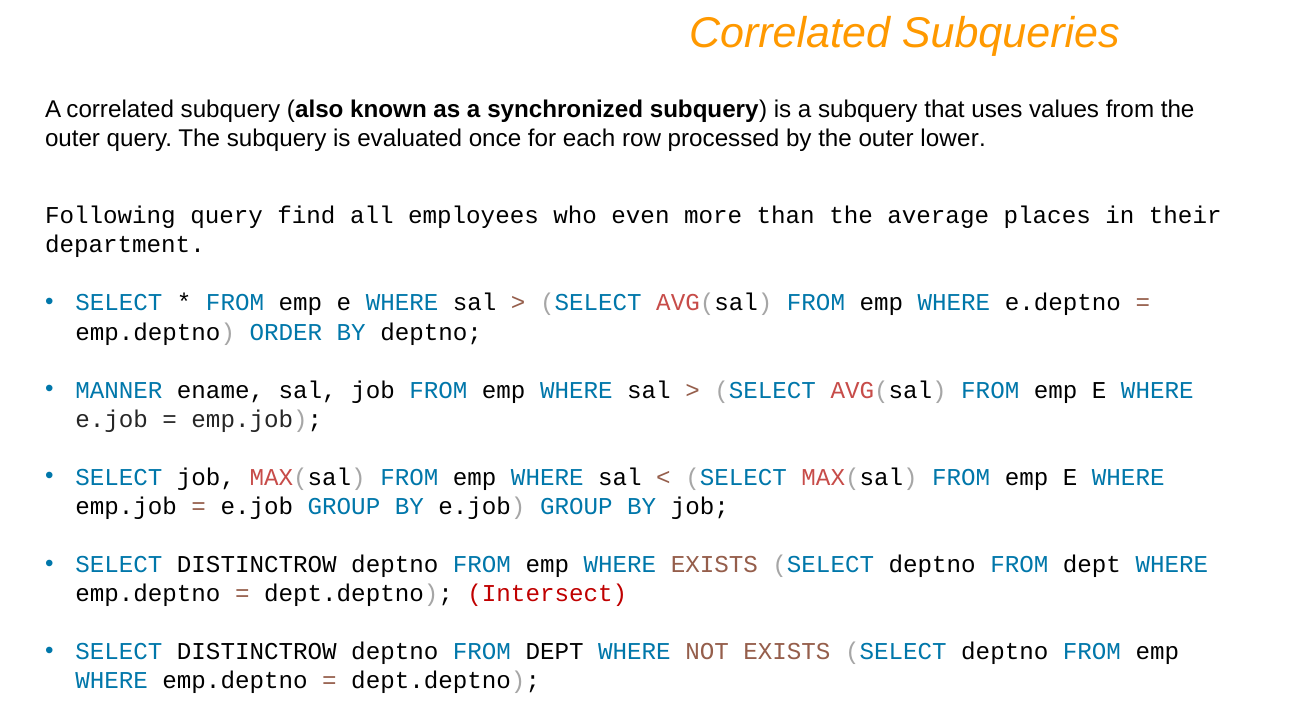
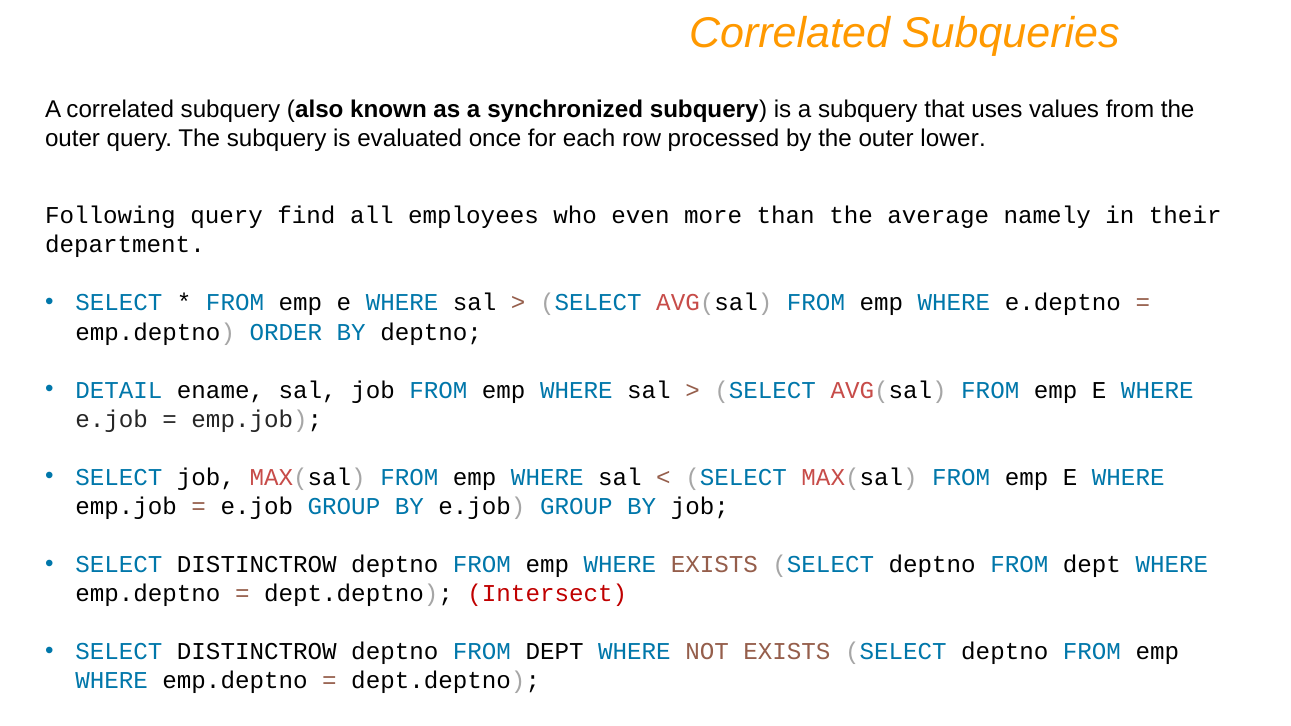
places: places -> namely (1047, 216)
MANNER: MANNER -> DETAIL (119, 390)
